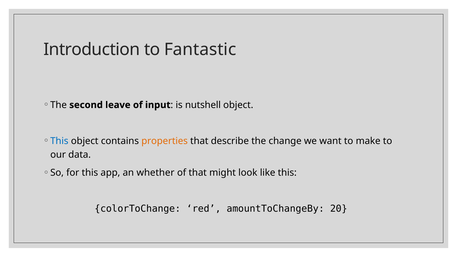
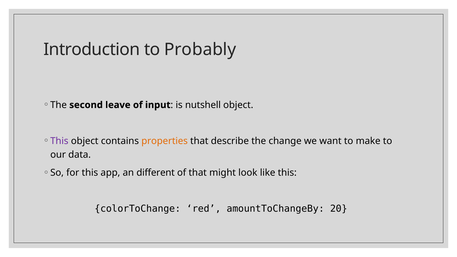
Fantastic: Fantastic -> Probably (200, 50)
This colour: blue -> purple (59, 141)
whether: whether -> different (156, 173)
